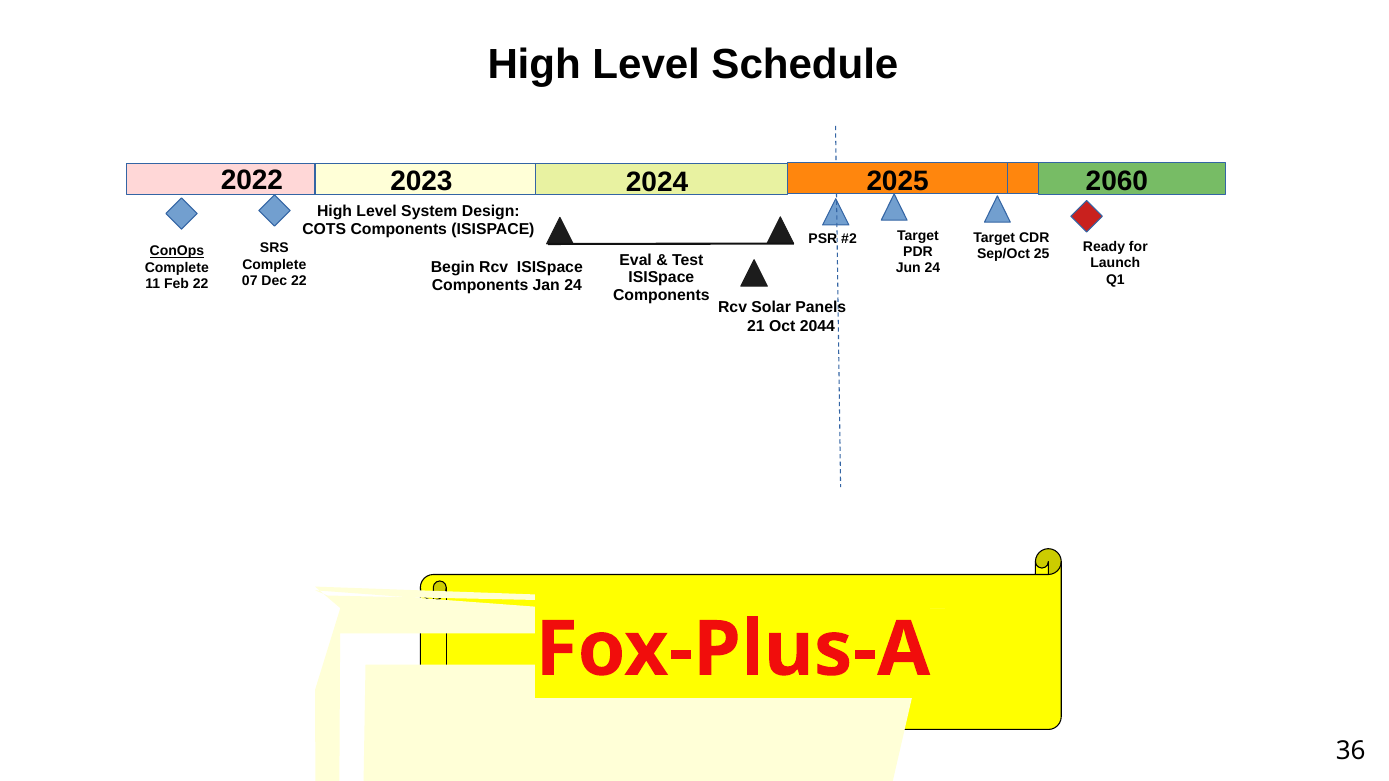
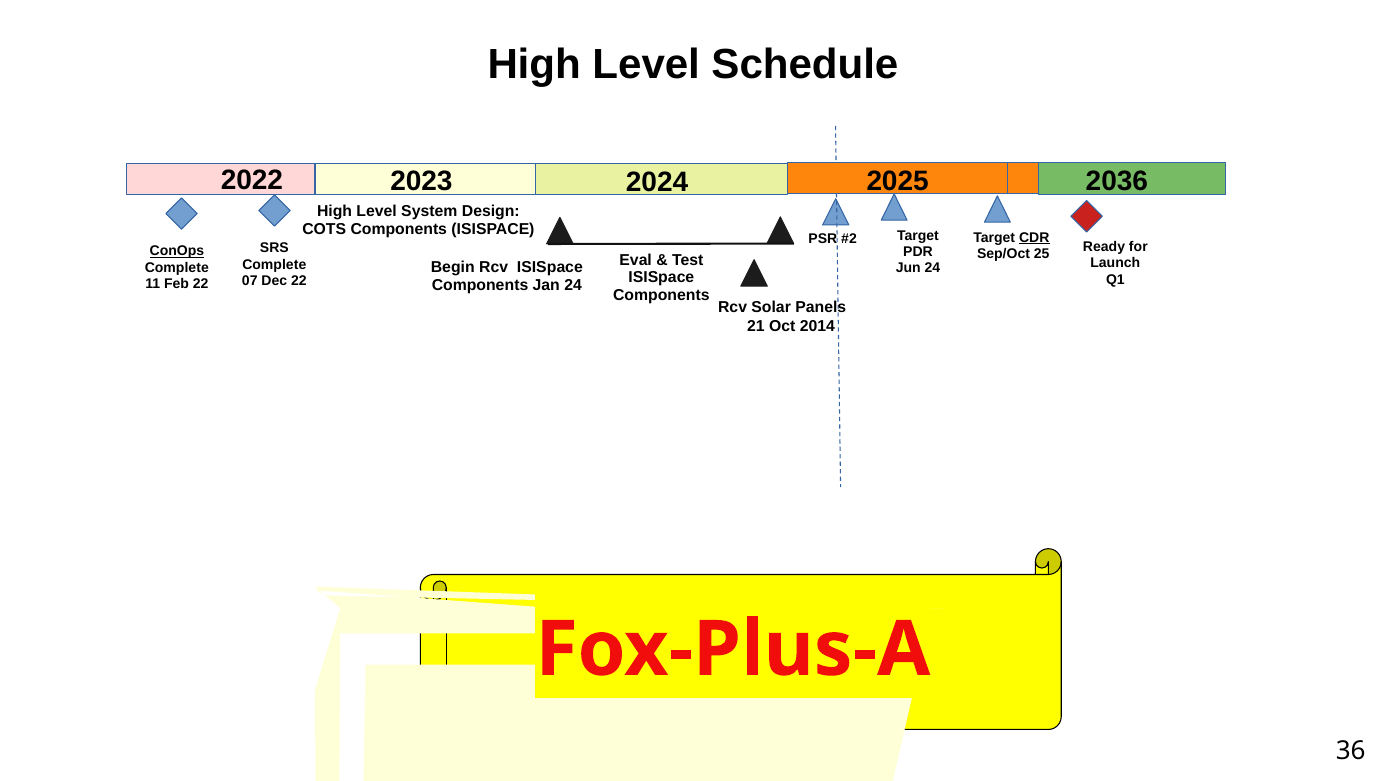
2060: 2060 -> 2036 (1117, 182)
CDR underline: none -> present (1034, 238)
2044: 2044 -> 2014 (817, 326)
